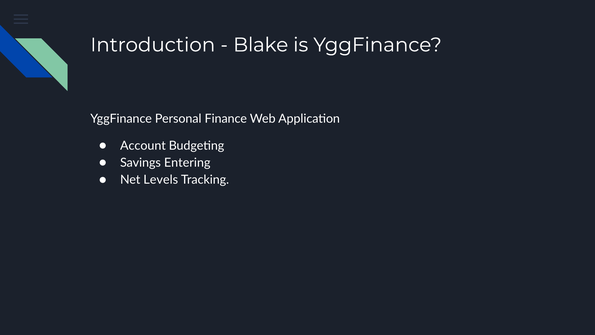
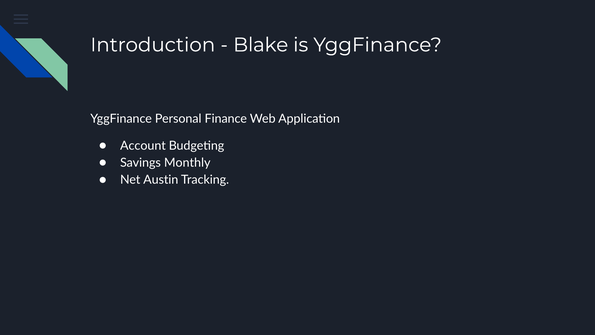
Entering: Entering -> Monthly (187, 163)
Levels: Levels -> Austin (161, 180)
